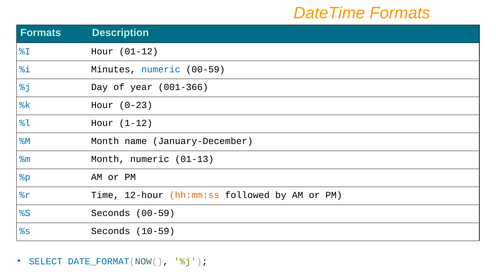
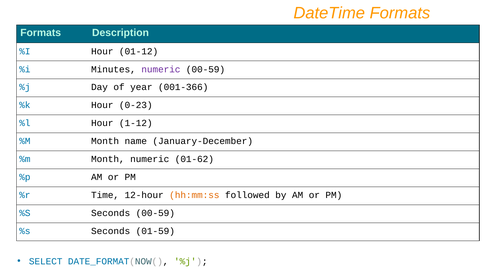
numeric colour: blue -> purple (161, 69)
01-13: 01-13 -> 01-62 (194, 159)
10-59: 10-59 -> 01-59 (155, 231)
